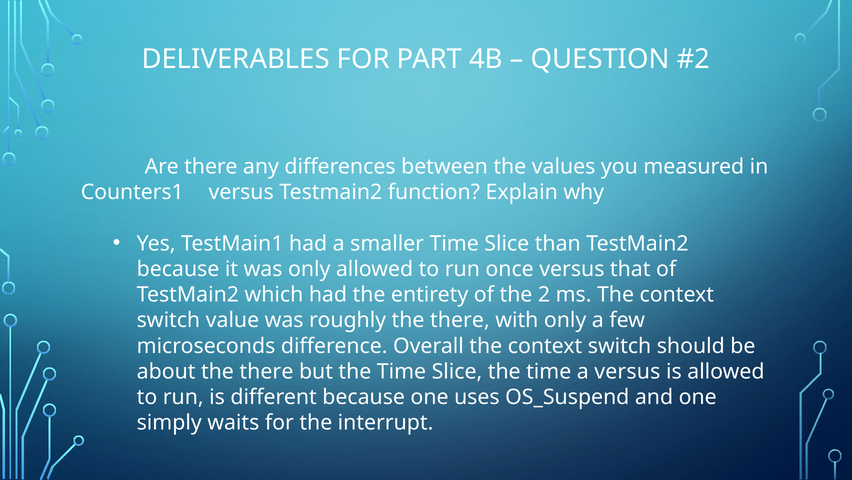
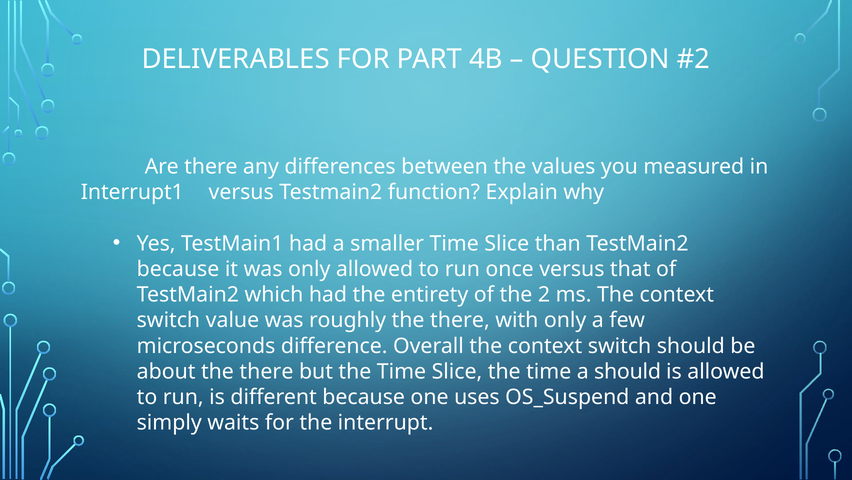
Counters1: Counters1 -> Interrupt1 (132, 192)
a versus: versus -> should (628, 371)
